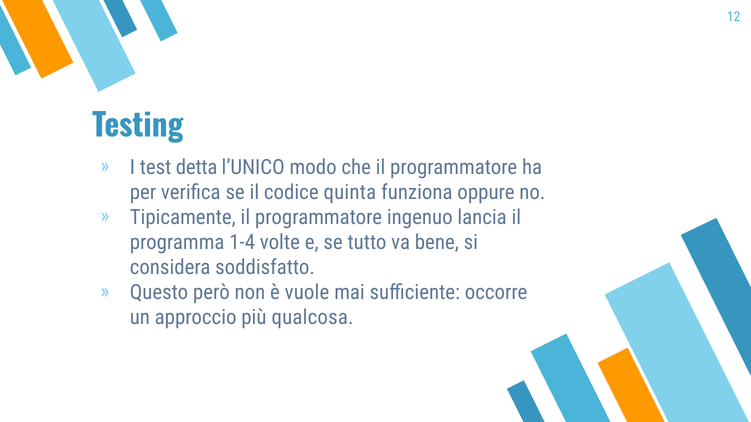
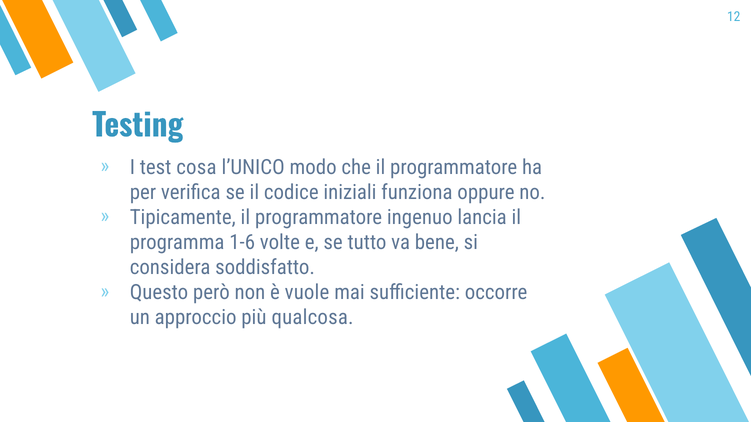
detta: detta -> cosa (196, 167)
quinta: quinta -> iniziali (350, 192)
1-4: 1-4 -> 1-6 (242, 243)
